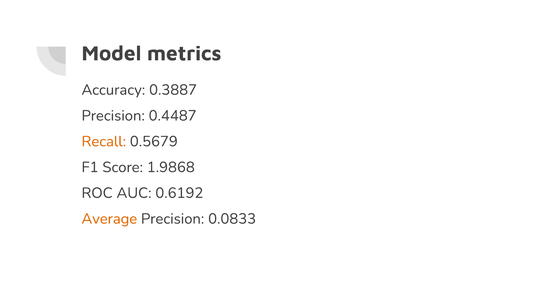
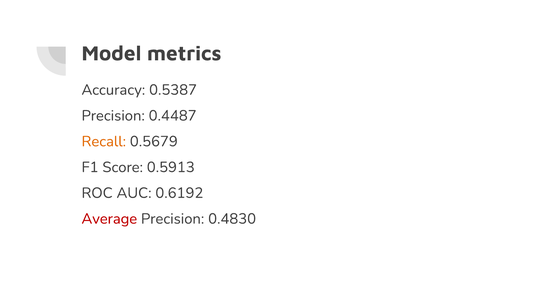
0.3887: 0.3887 -> 0.5387 (173, 90)
1.9868: 1.9868 -> 0.5913 (171, 167)
Average colour: orange -> red (109, 219)
0.0833: 0.0833 -> 0.4830 (232, 219)
